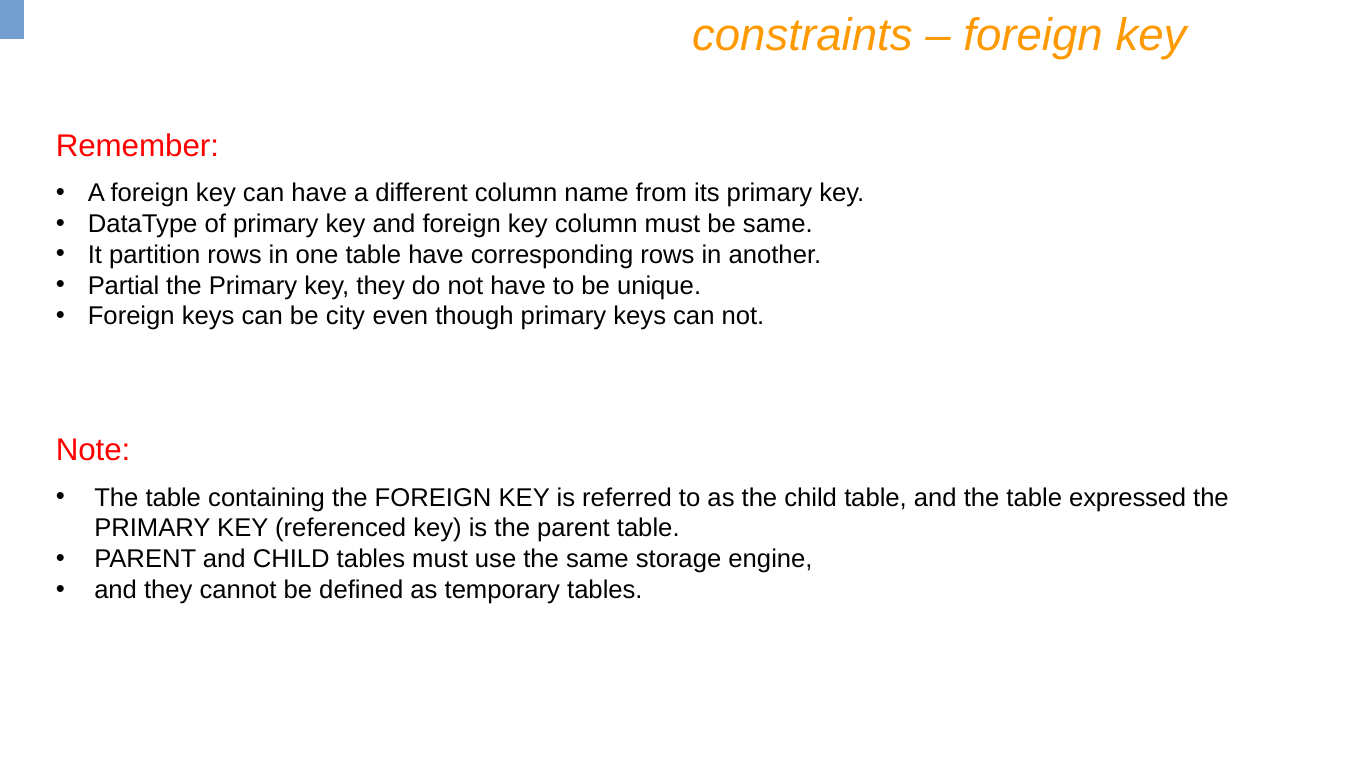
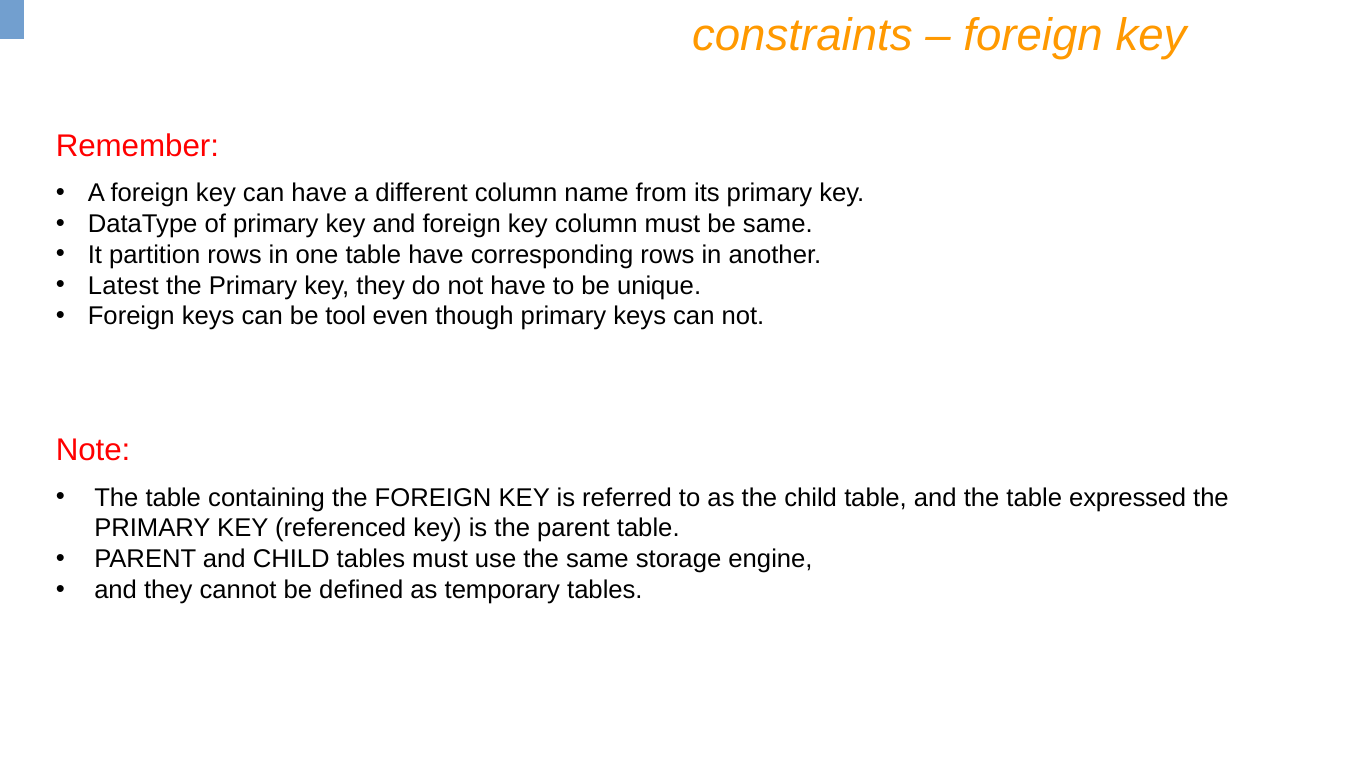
Partial: Partial -> Latest (123, 286)
city: city -> tool (346, 317)
